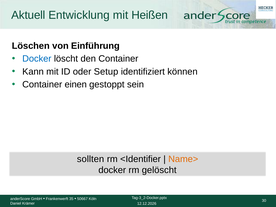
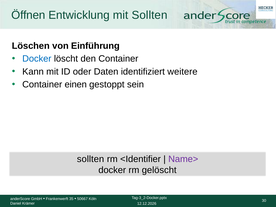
Aktuell: Aktuell -> Öffnen (28, 15)
mit Heißen: Heißen -> Sollten (150, 15)
Setup: Setup -> Daten (106, 72)
können: können -> weitere (182, 72)
Name> colour: orange -> purple (183, 159)
